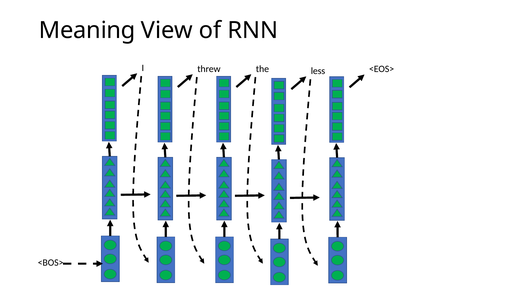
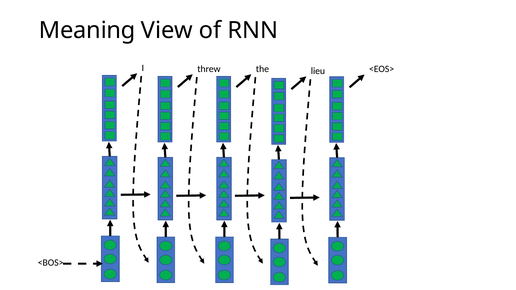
less: less -> lieu (318, 71)
